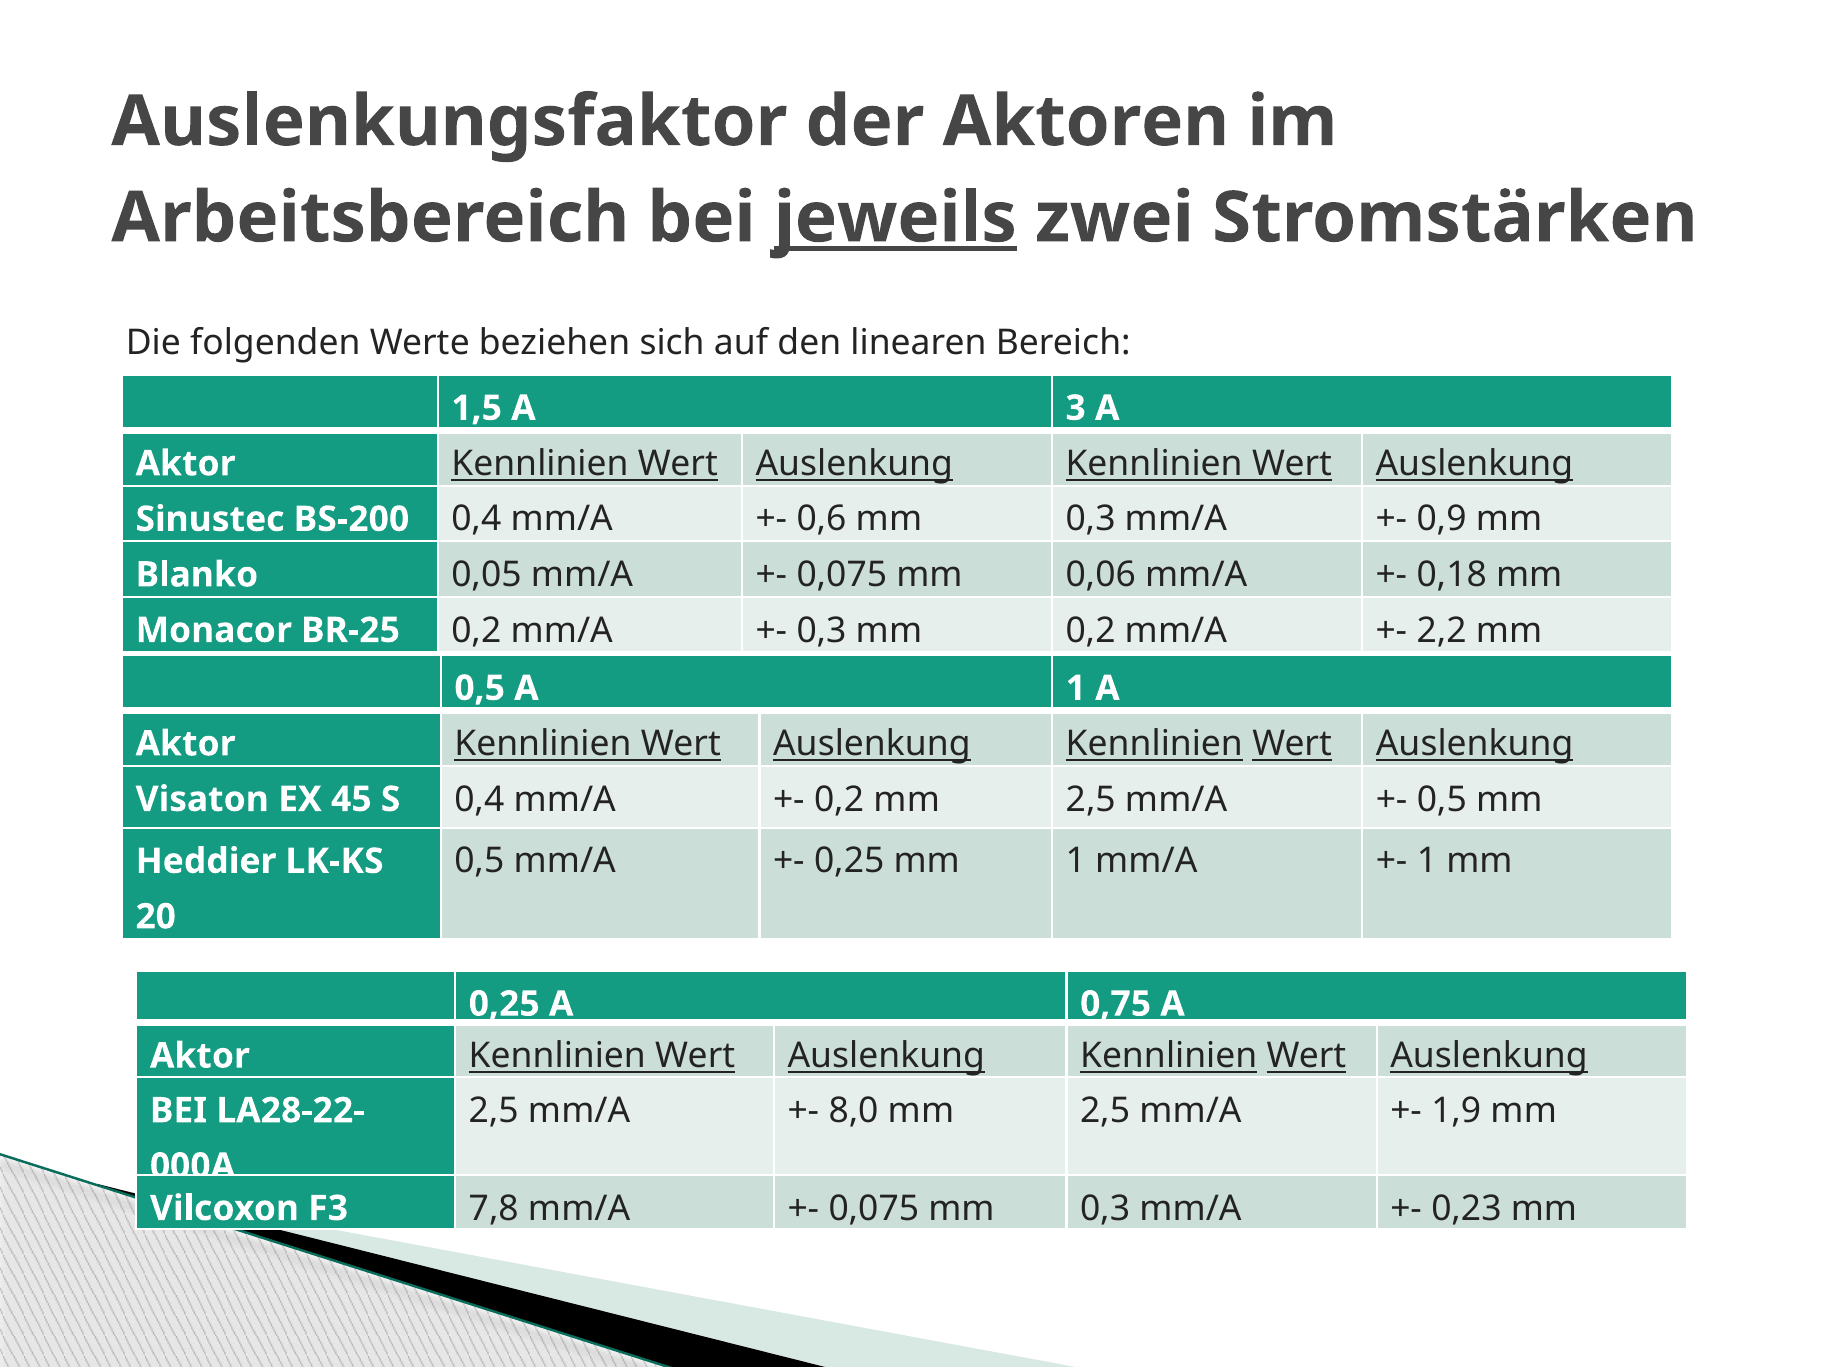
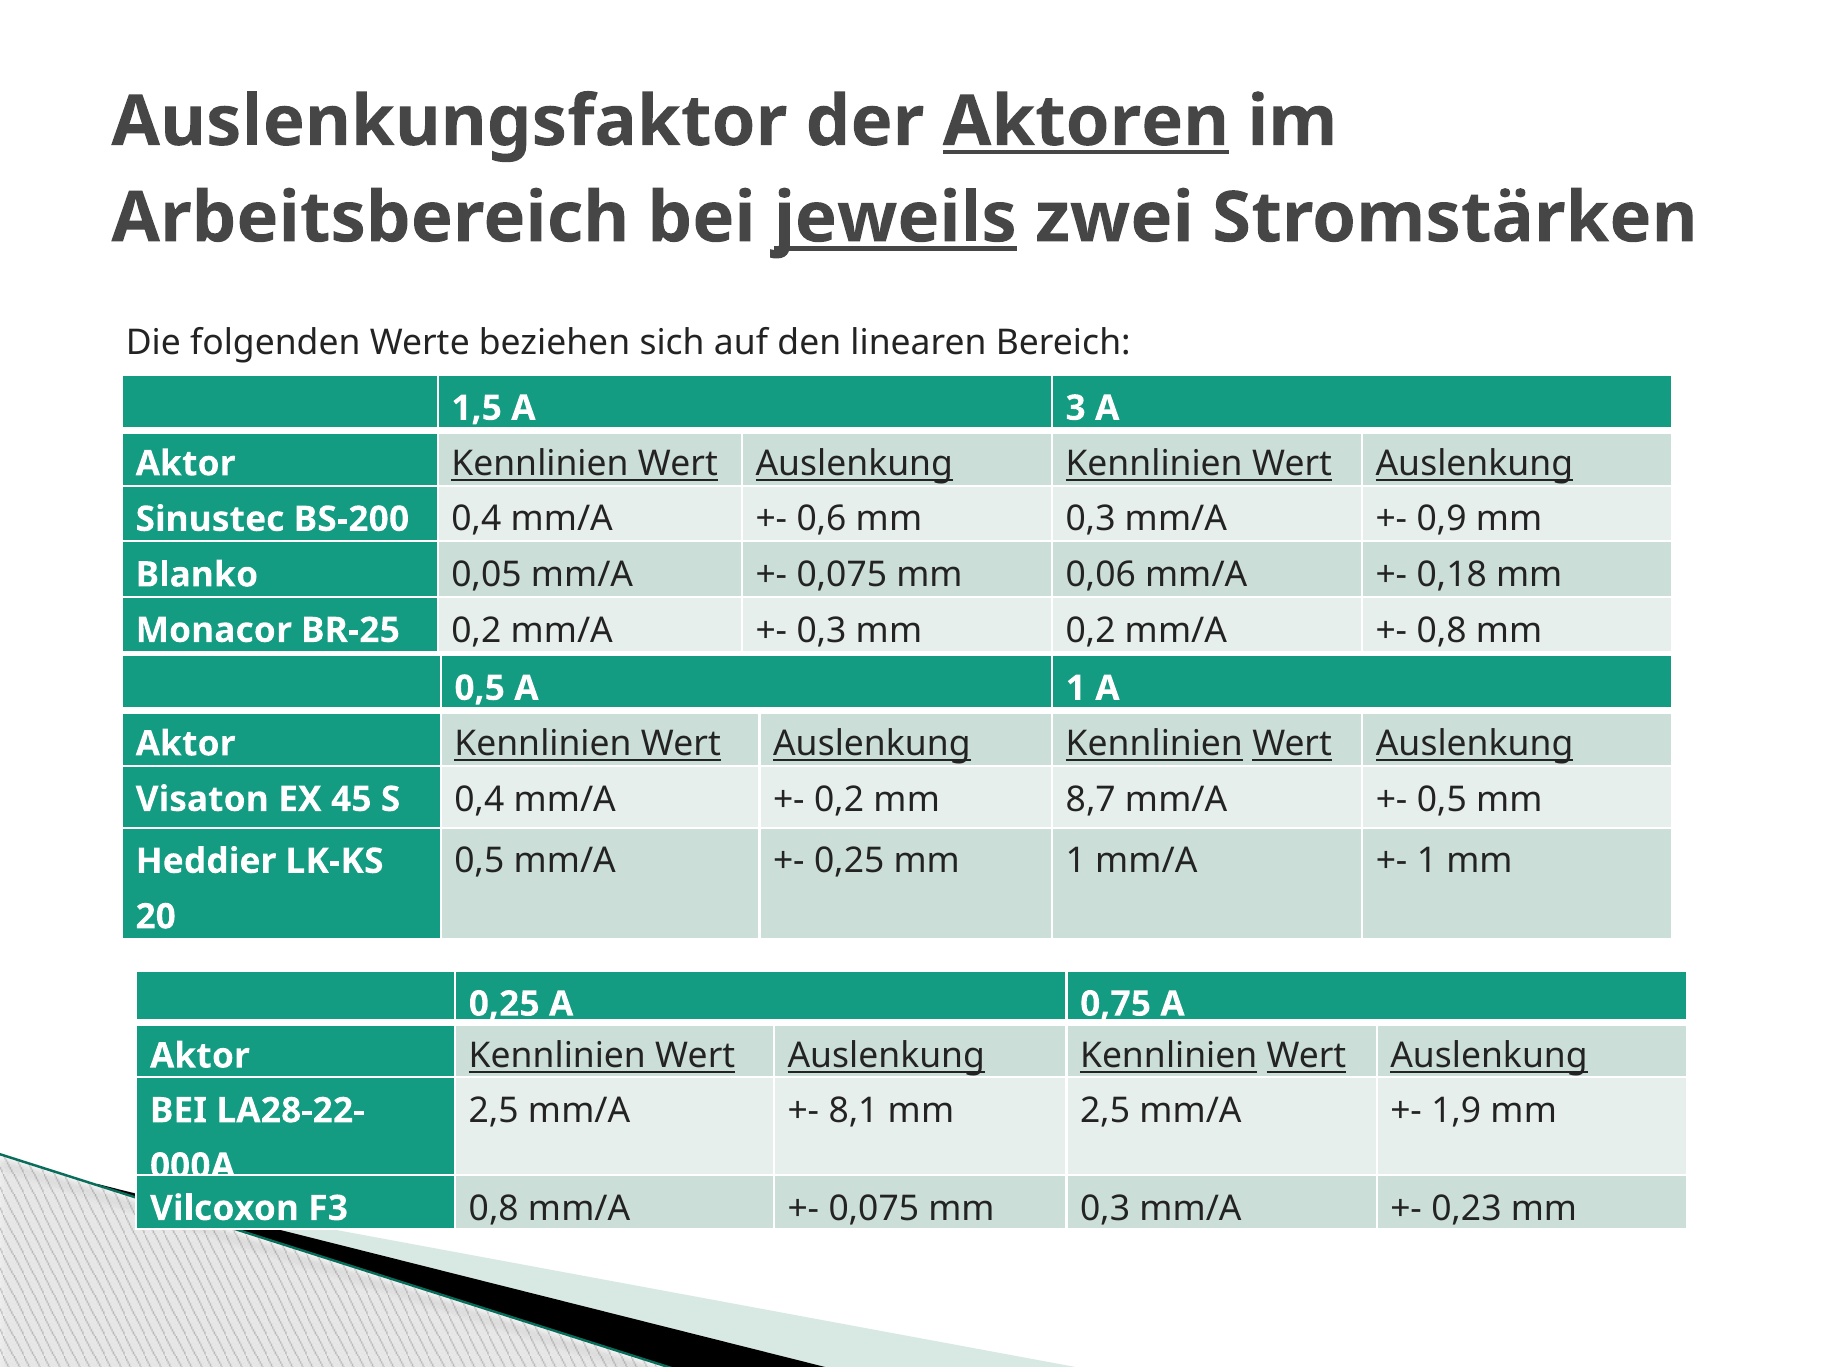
Aktoren underline: none -> present (1086, 122)
2,2: 2,2 -> 0,8 (1442, 630)
0,2 mm 2,5: 2,5 -> 8,7 (1091, 799)
8,0: 8,0 -> 8,1 (854, 1111)
F3 7,8: 7,8 -> 0,8 (494, 1209)
